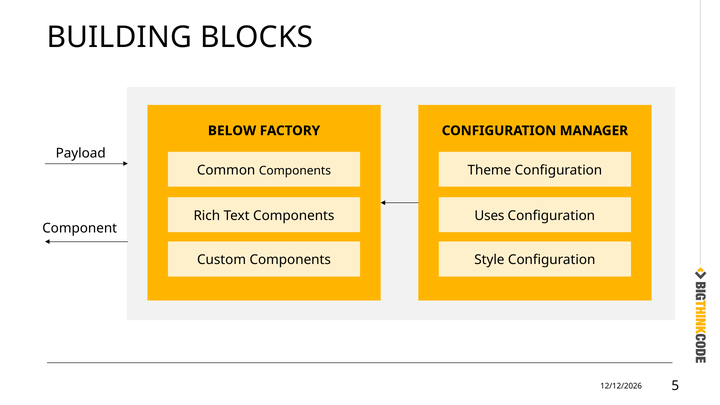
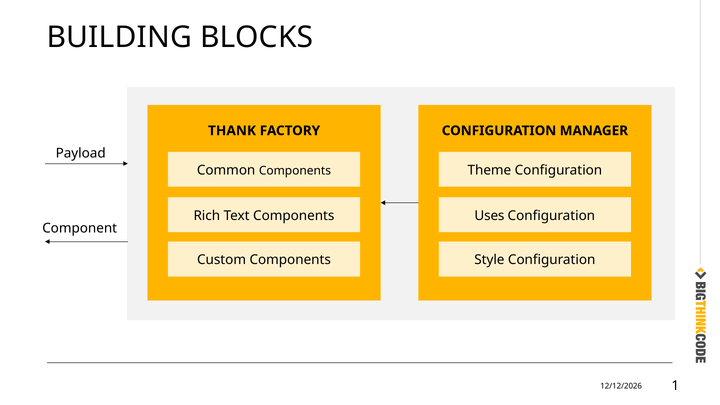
BELOW: BELOW -> THANK (232, 131)
5: 5 -> 1 (675, 386)
